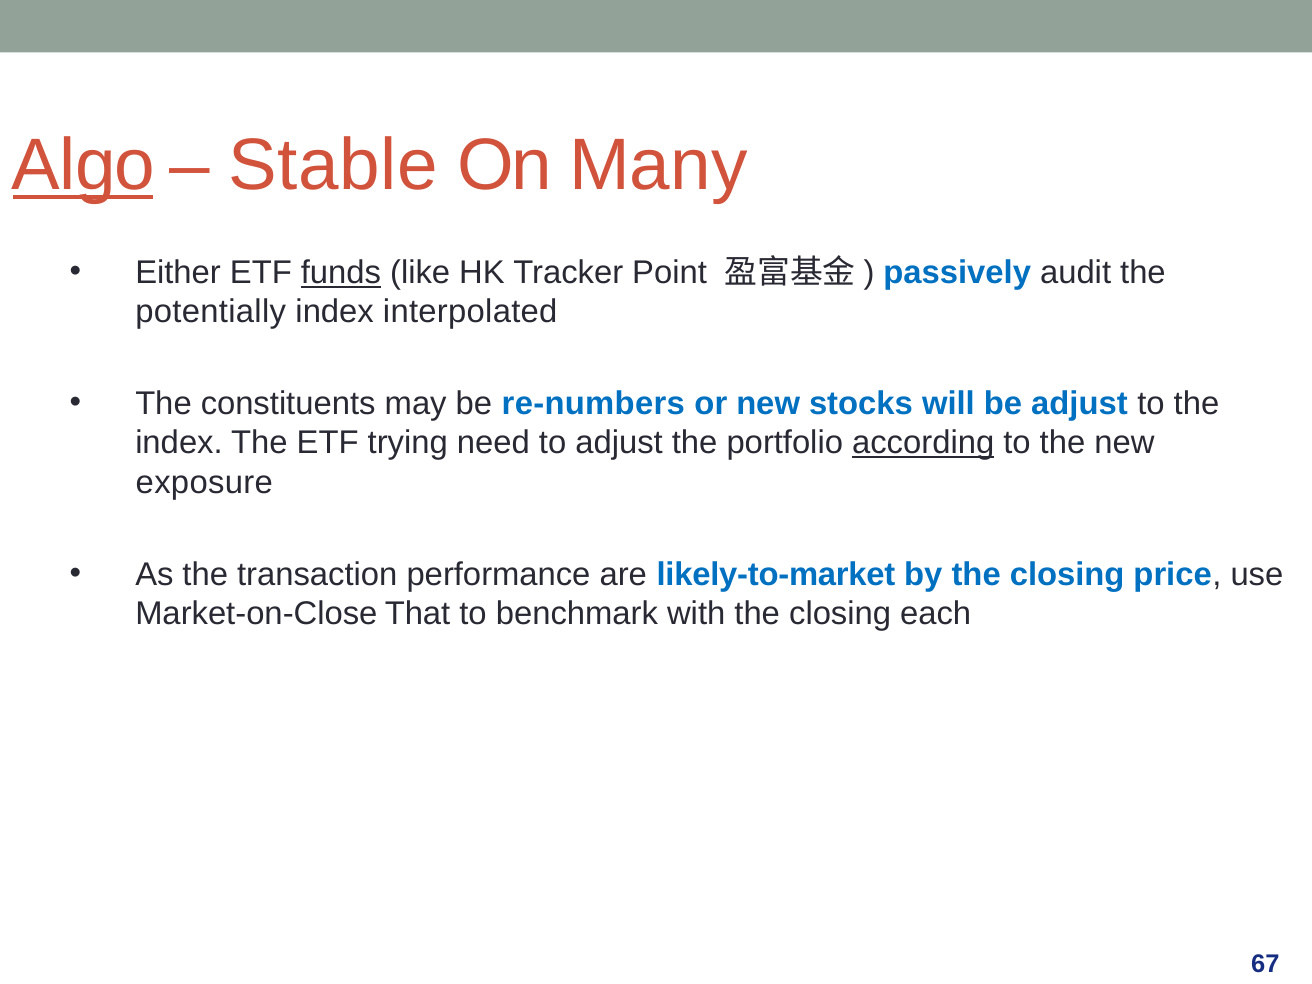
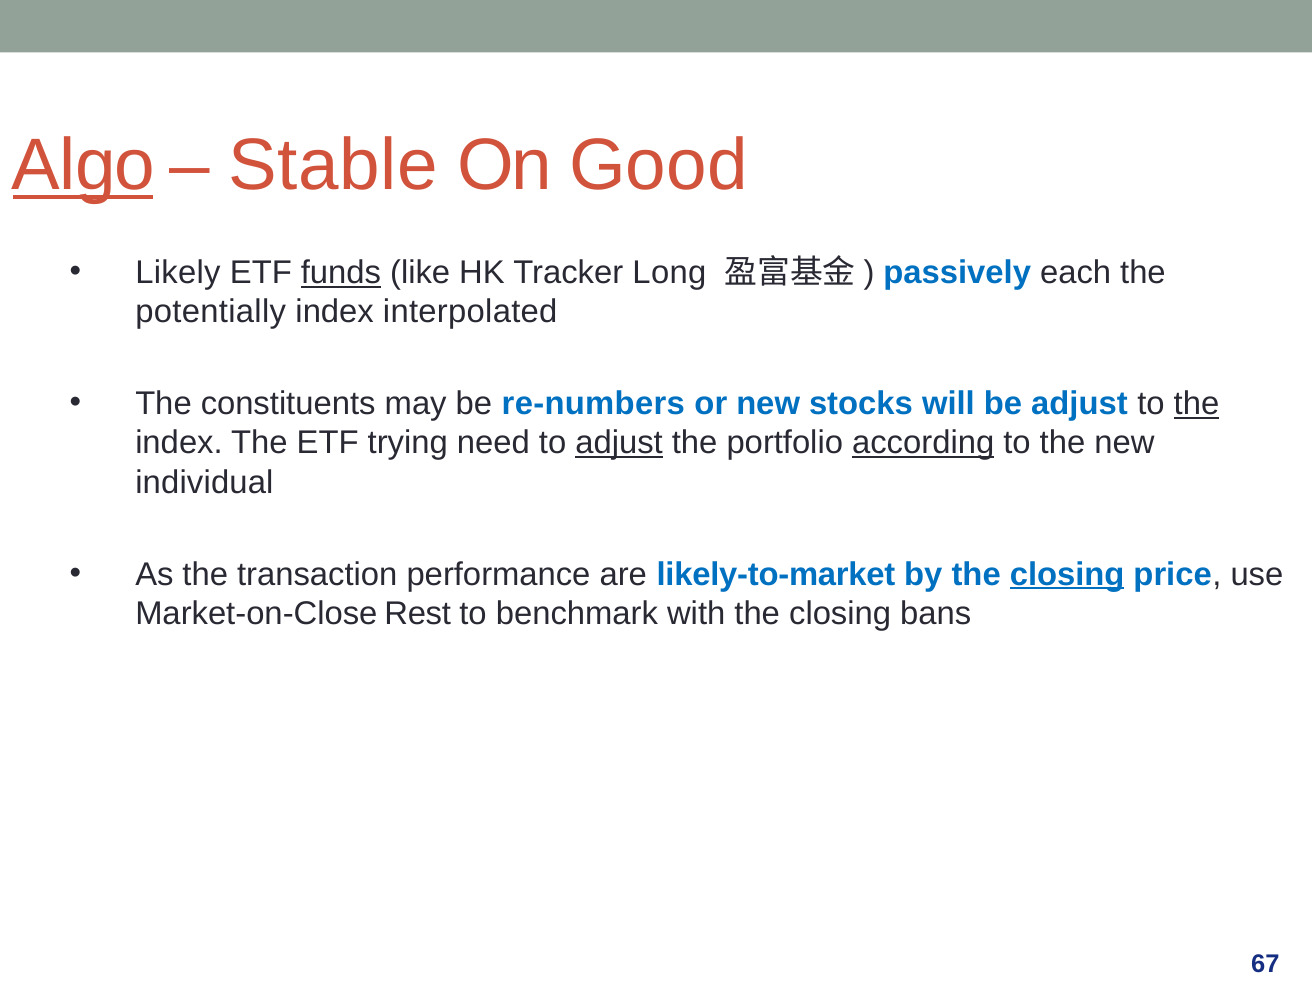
Many: Many -> Good (658, 166)
Either: Either -> Likely (178, 272)
Point: Point -> Long (669, 272)
audit: audit -> each (1076, 272)
the underline: none -> present (1197, 404)
adjust underline: none -> present (619, 443)
exposure: exposure -> individual (204, 482)
closing underline: none -> present (1067, 574)
That: That -> Rest (418, 614)
each: each -> bans (936, 614)
